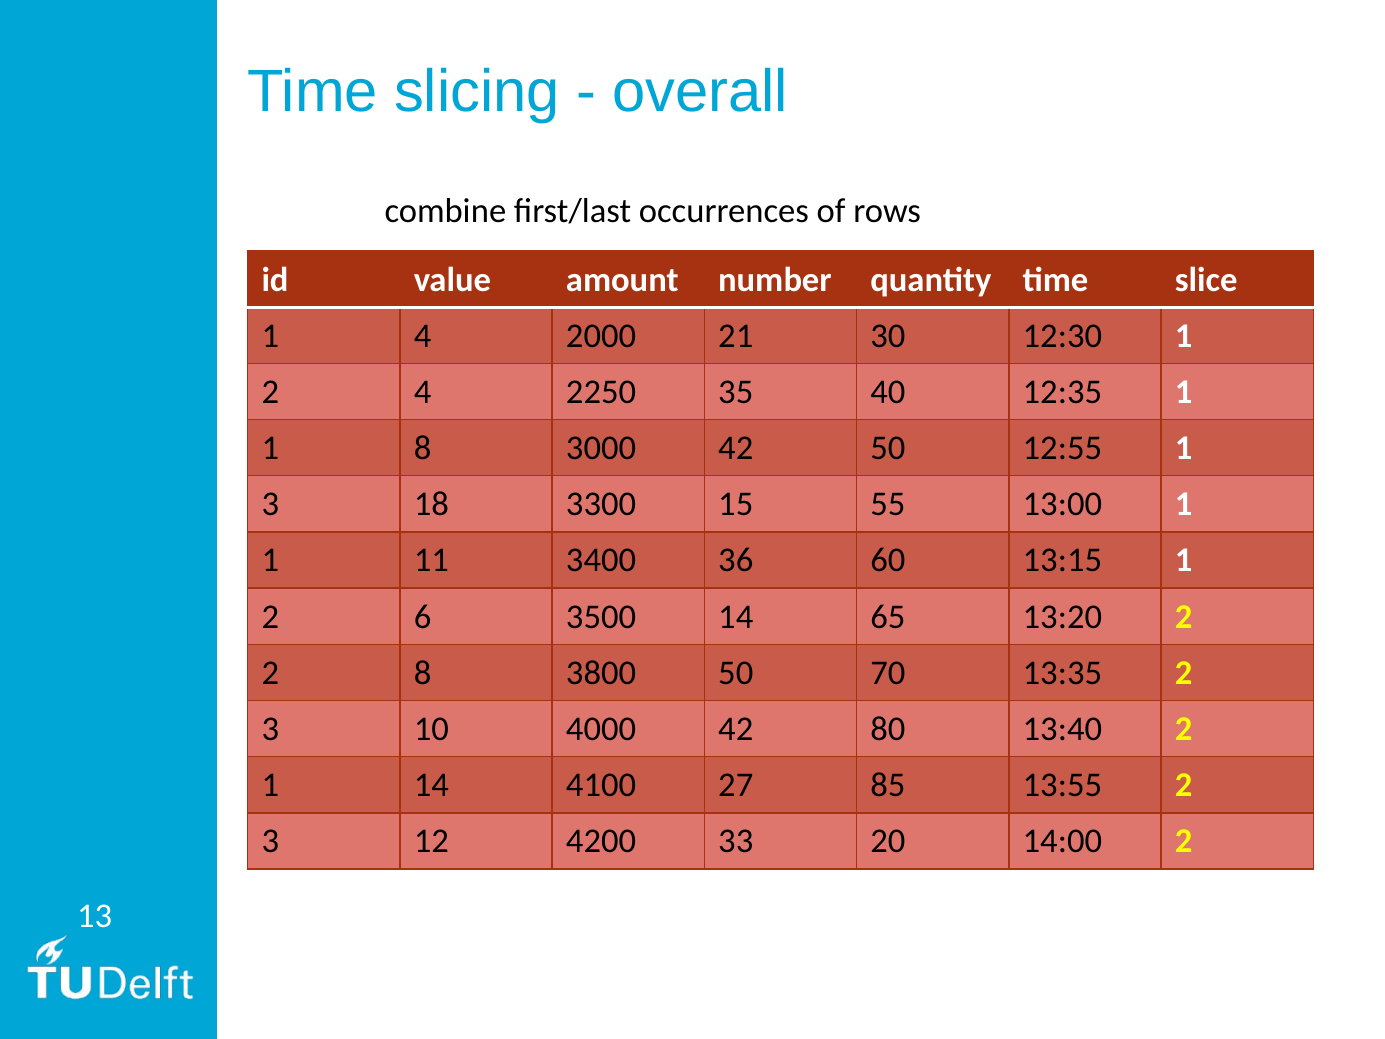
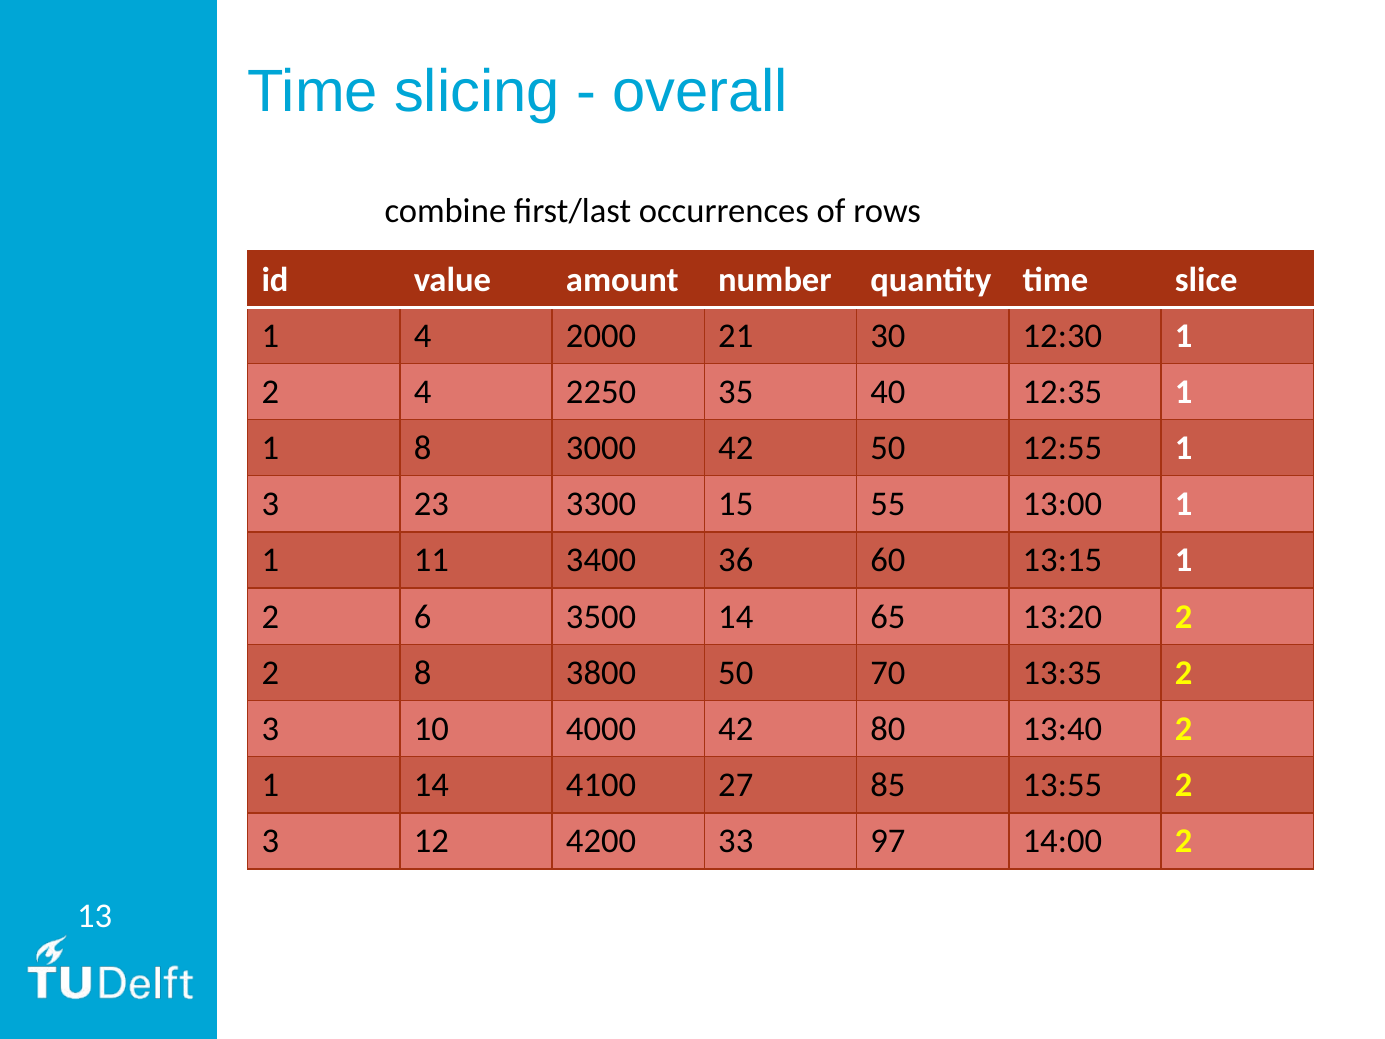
18: 18 -> 23 (431, 504)
20: 20 -> 97 (888, 841)
